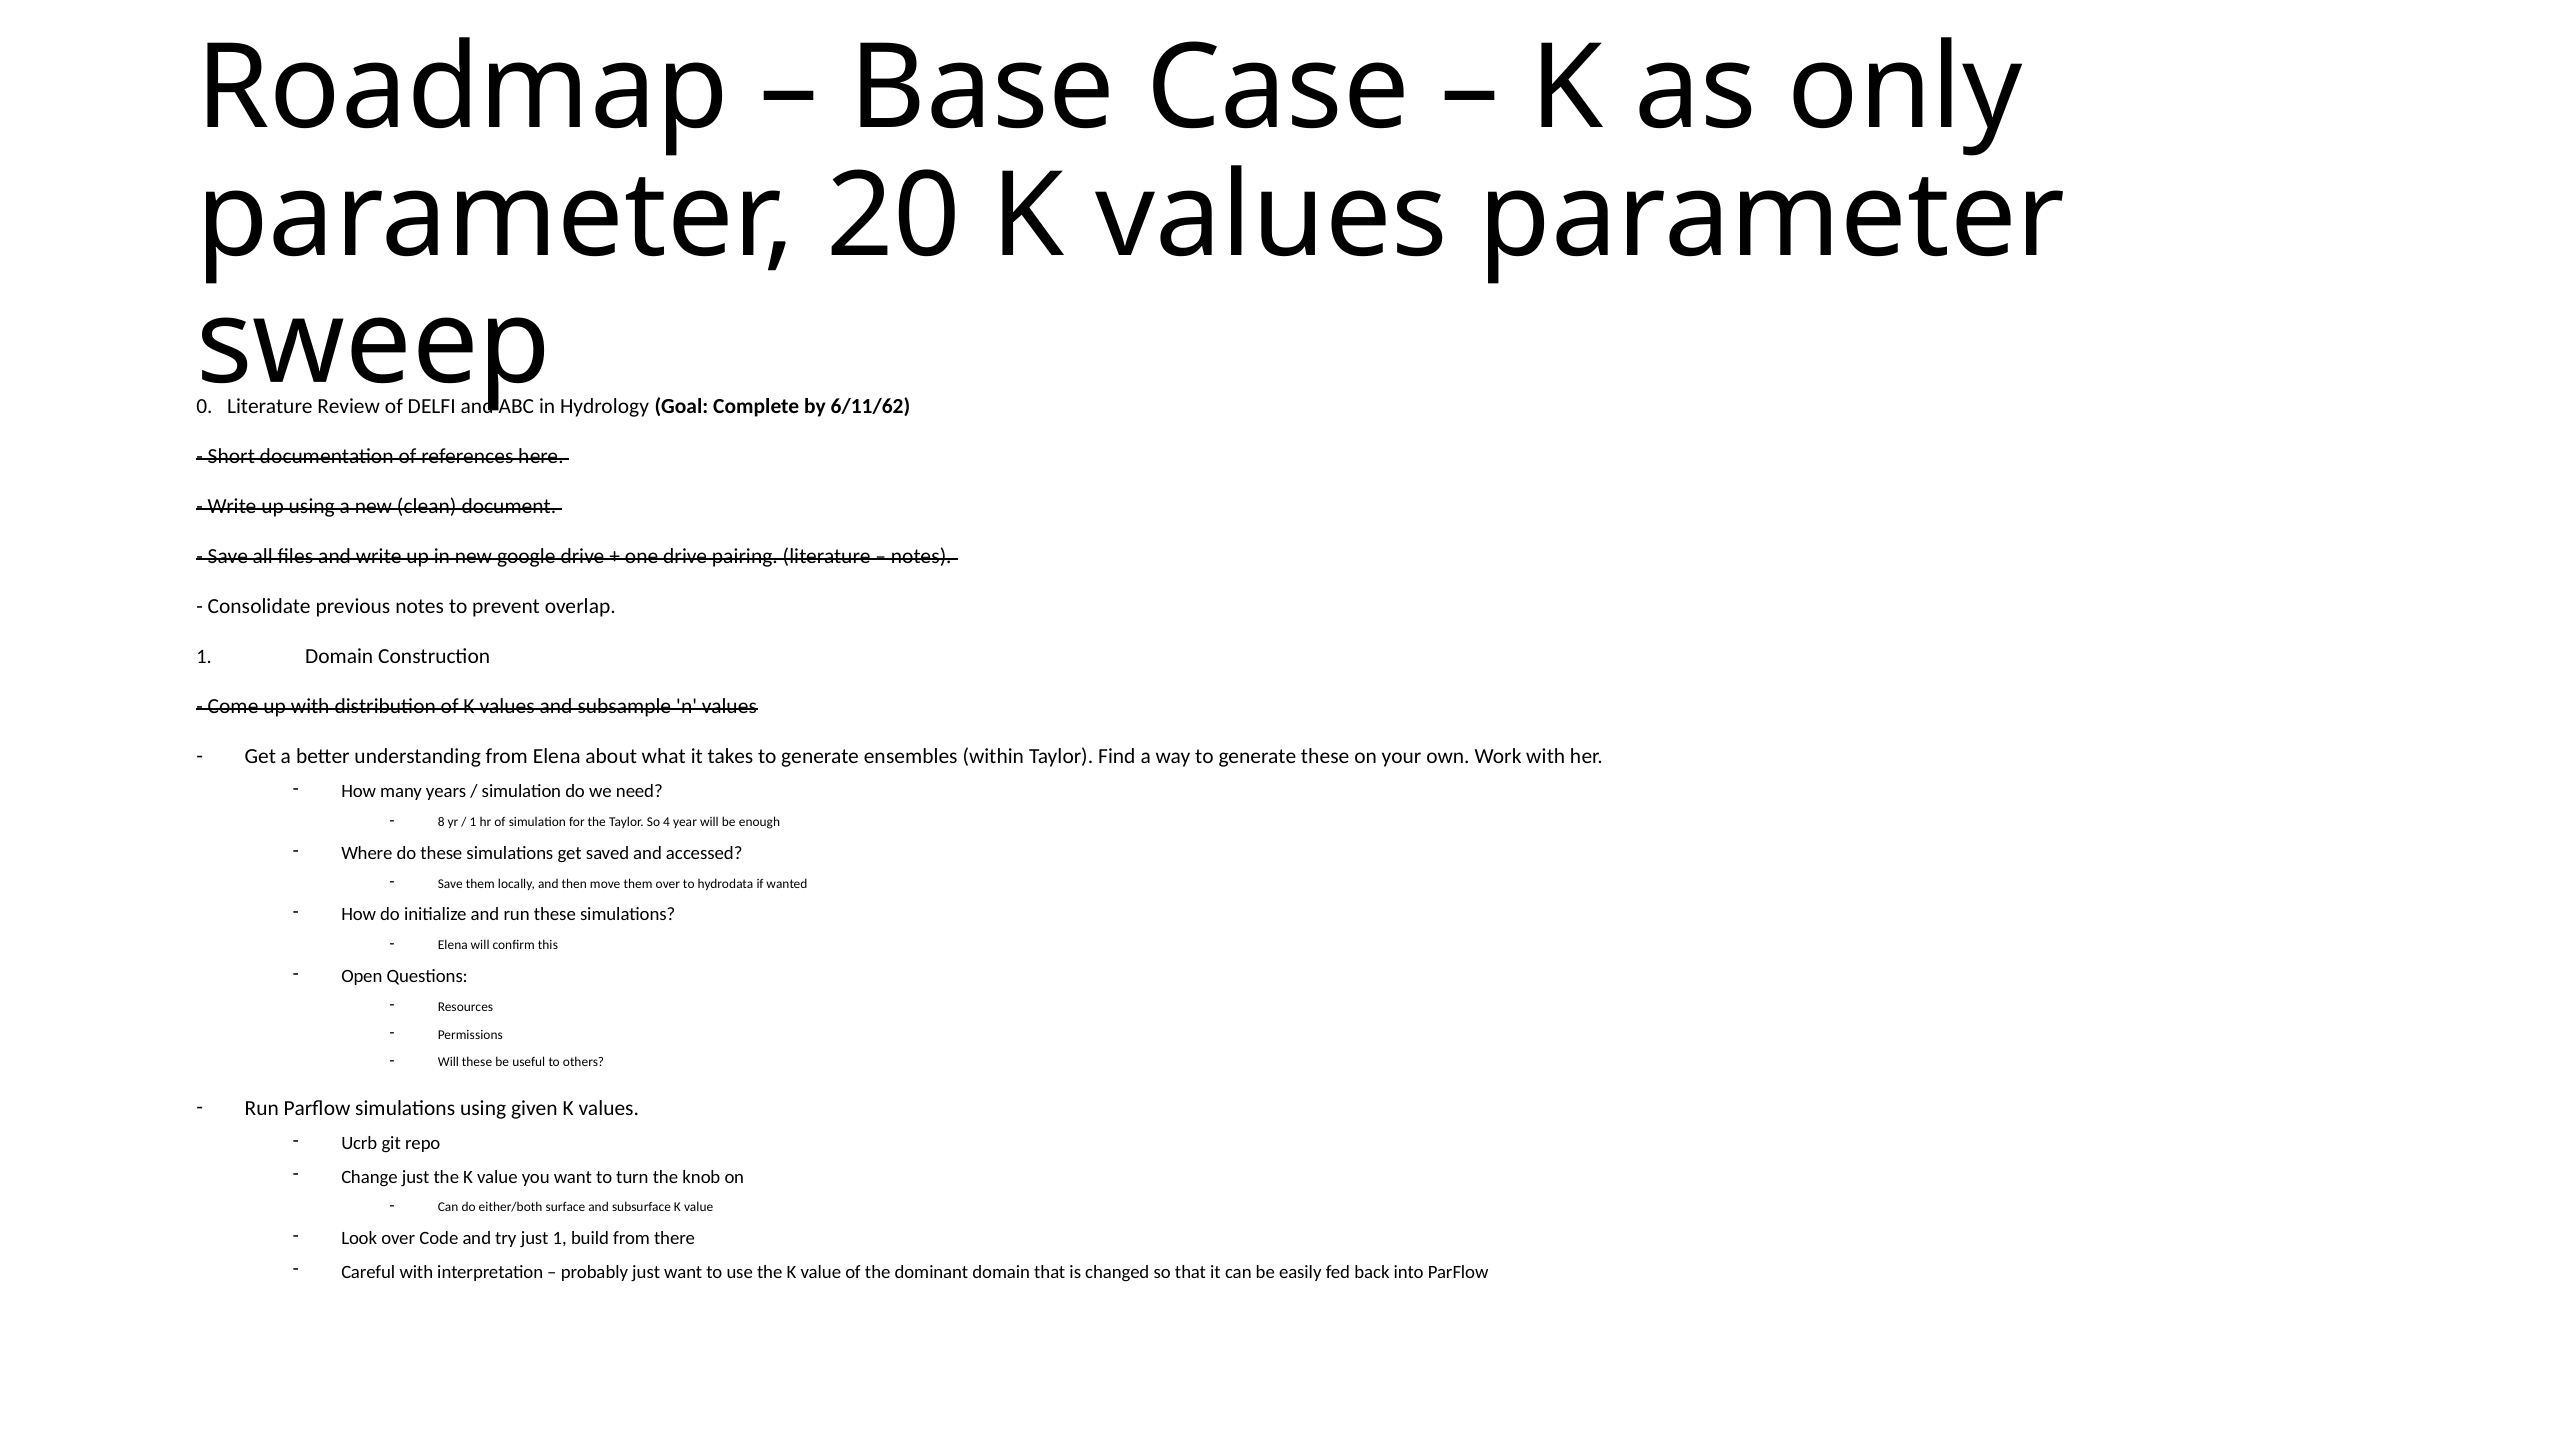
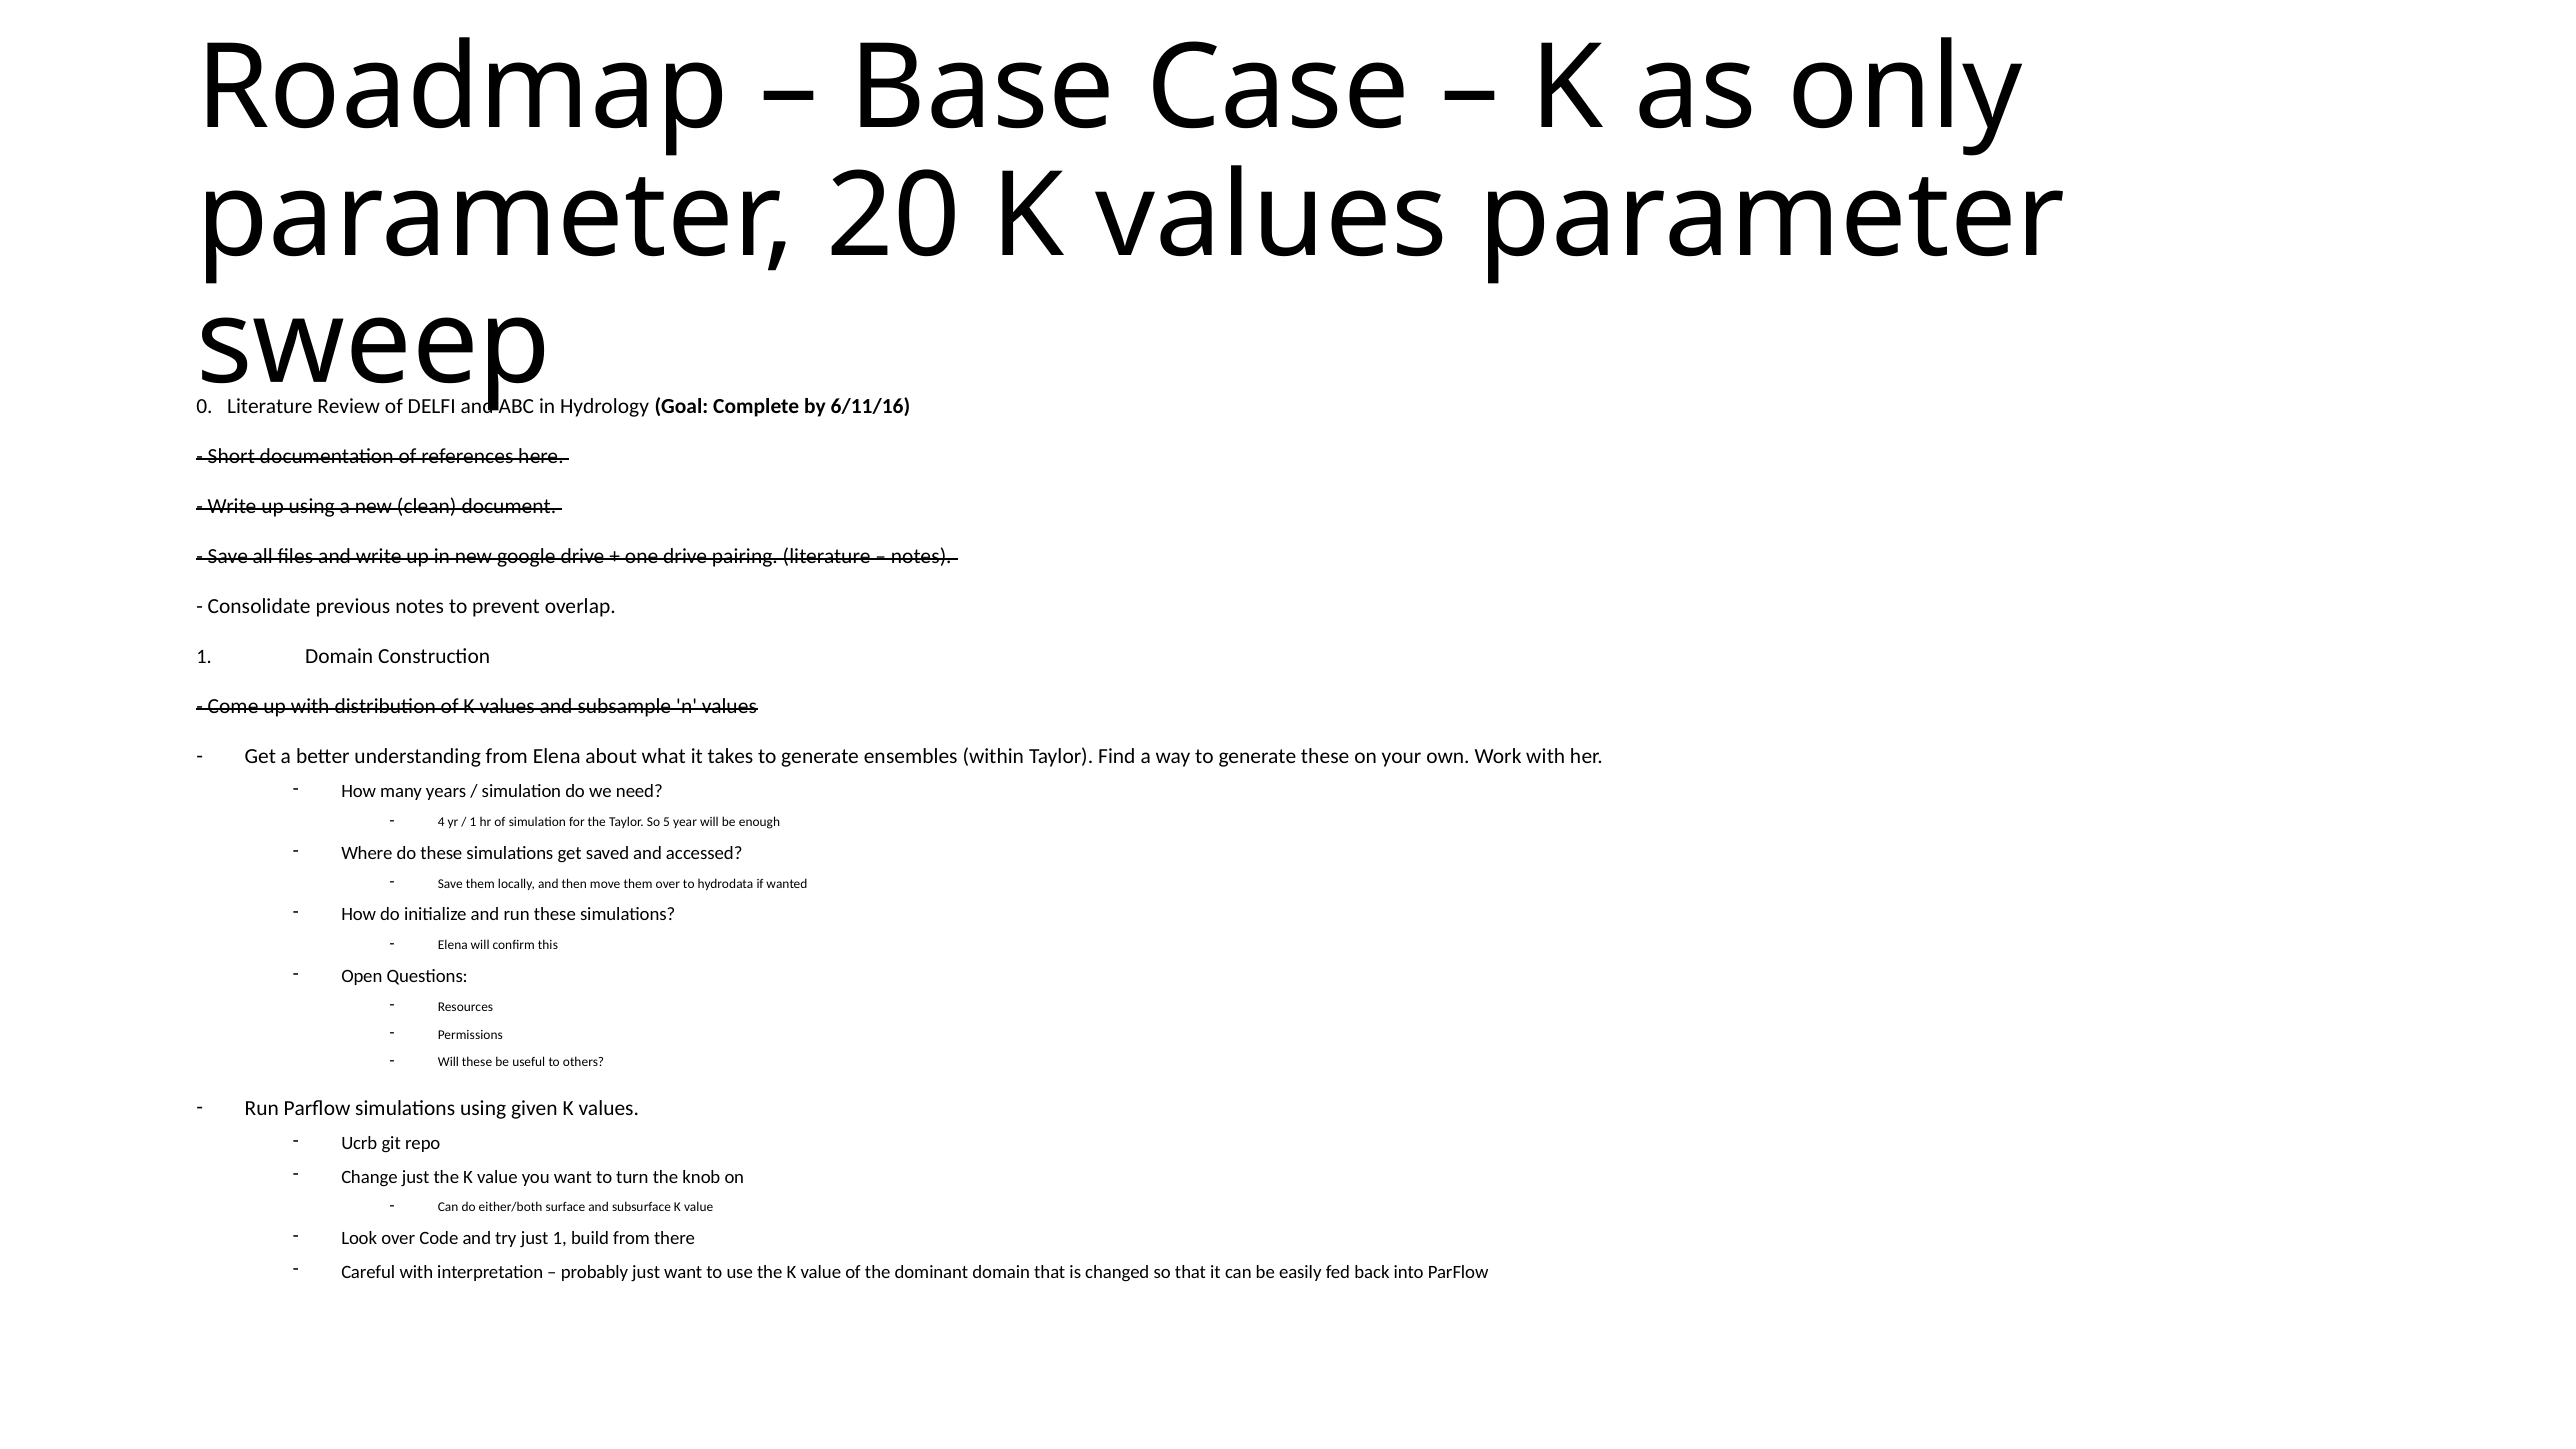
6/11/62: 6/11/62 -> 6/11/16 (870, 407)
8: 8 -> 4 (441, 822)
4: 4 -> 5 (667, 822)
